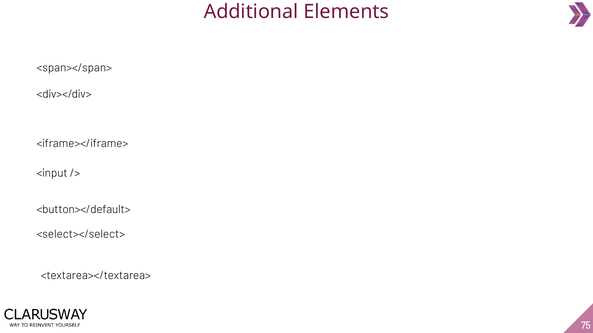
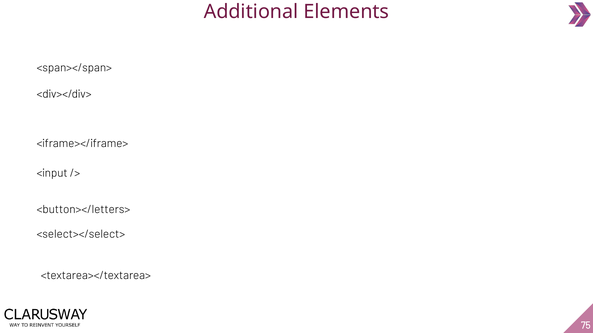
<button></default>: <button></default> -> <button></letters> (83, 210)
